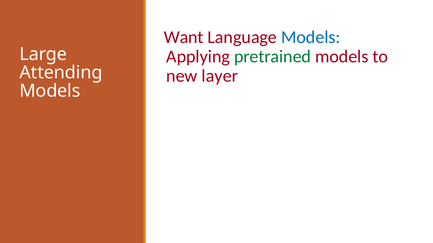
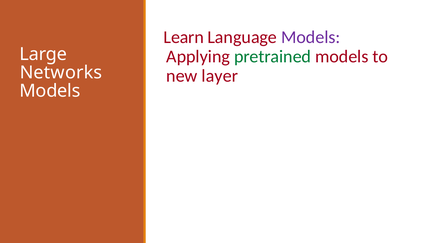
Want: Want -> Learn (184, 37)
Models colour: blue -> purple (311, 37)
Attending: Attending -> Networks (61, 73)
